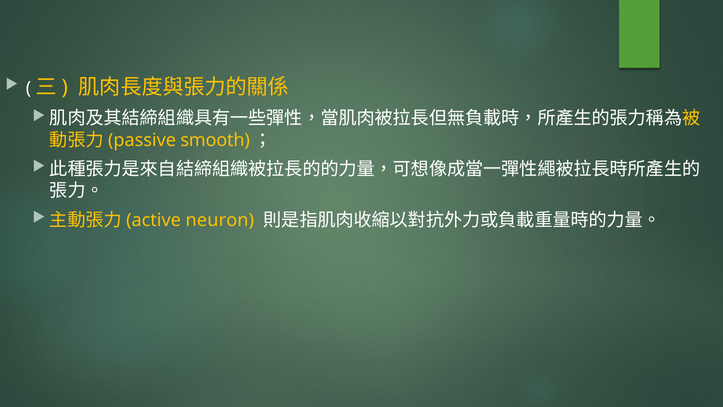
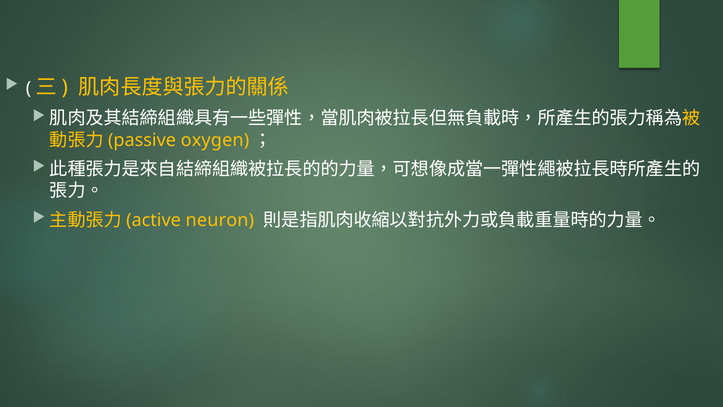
smooth: smooth -> oxygen (215, 140)
